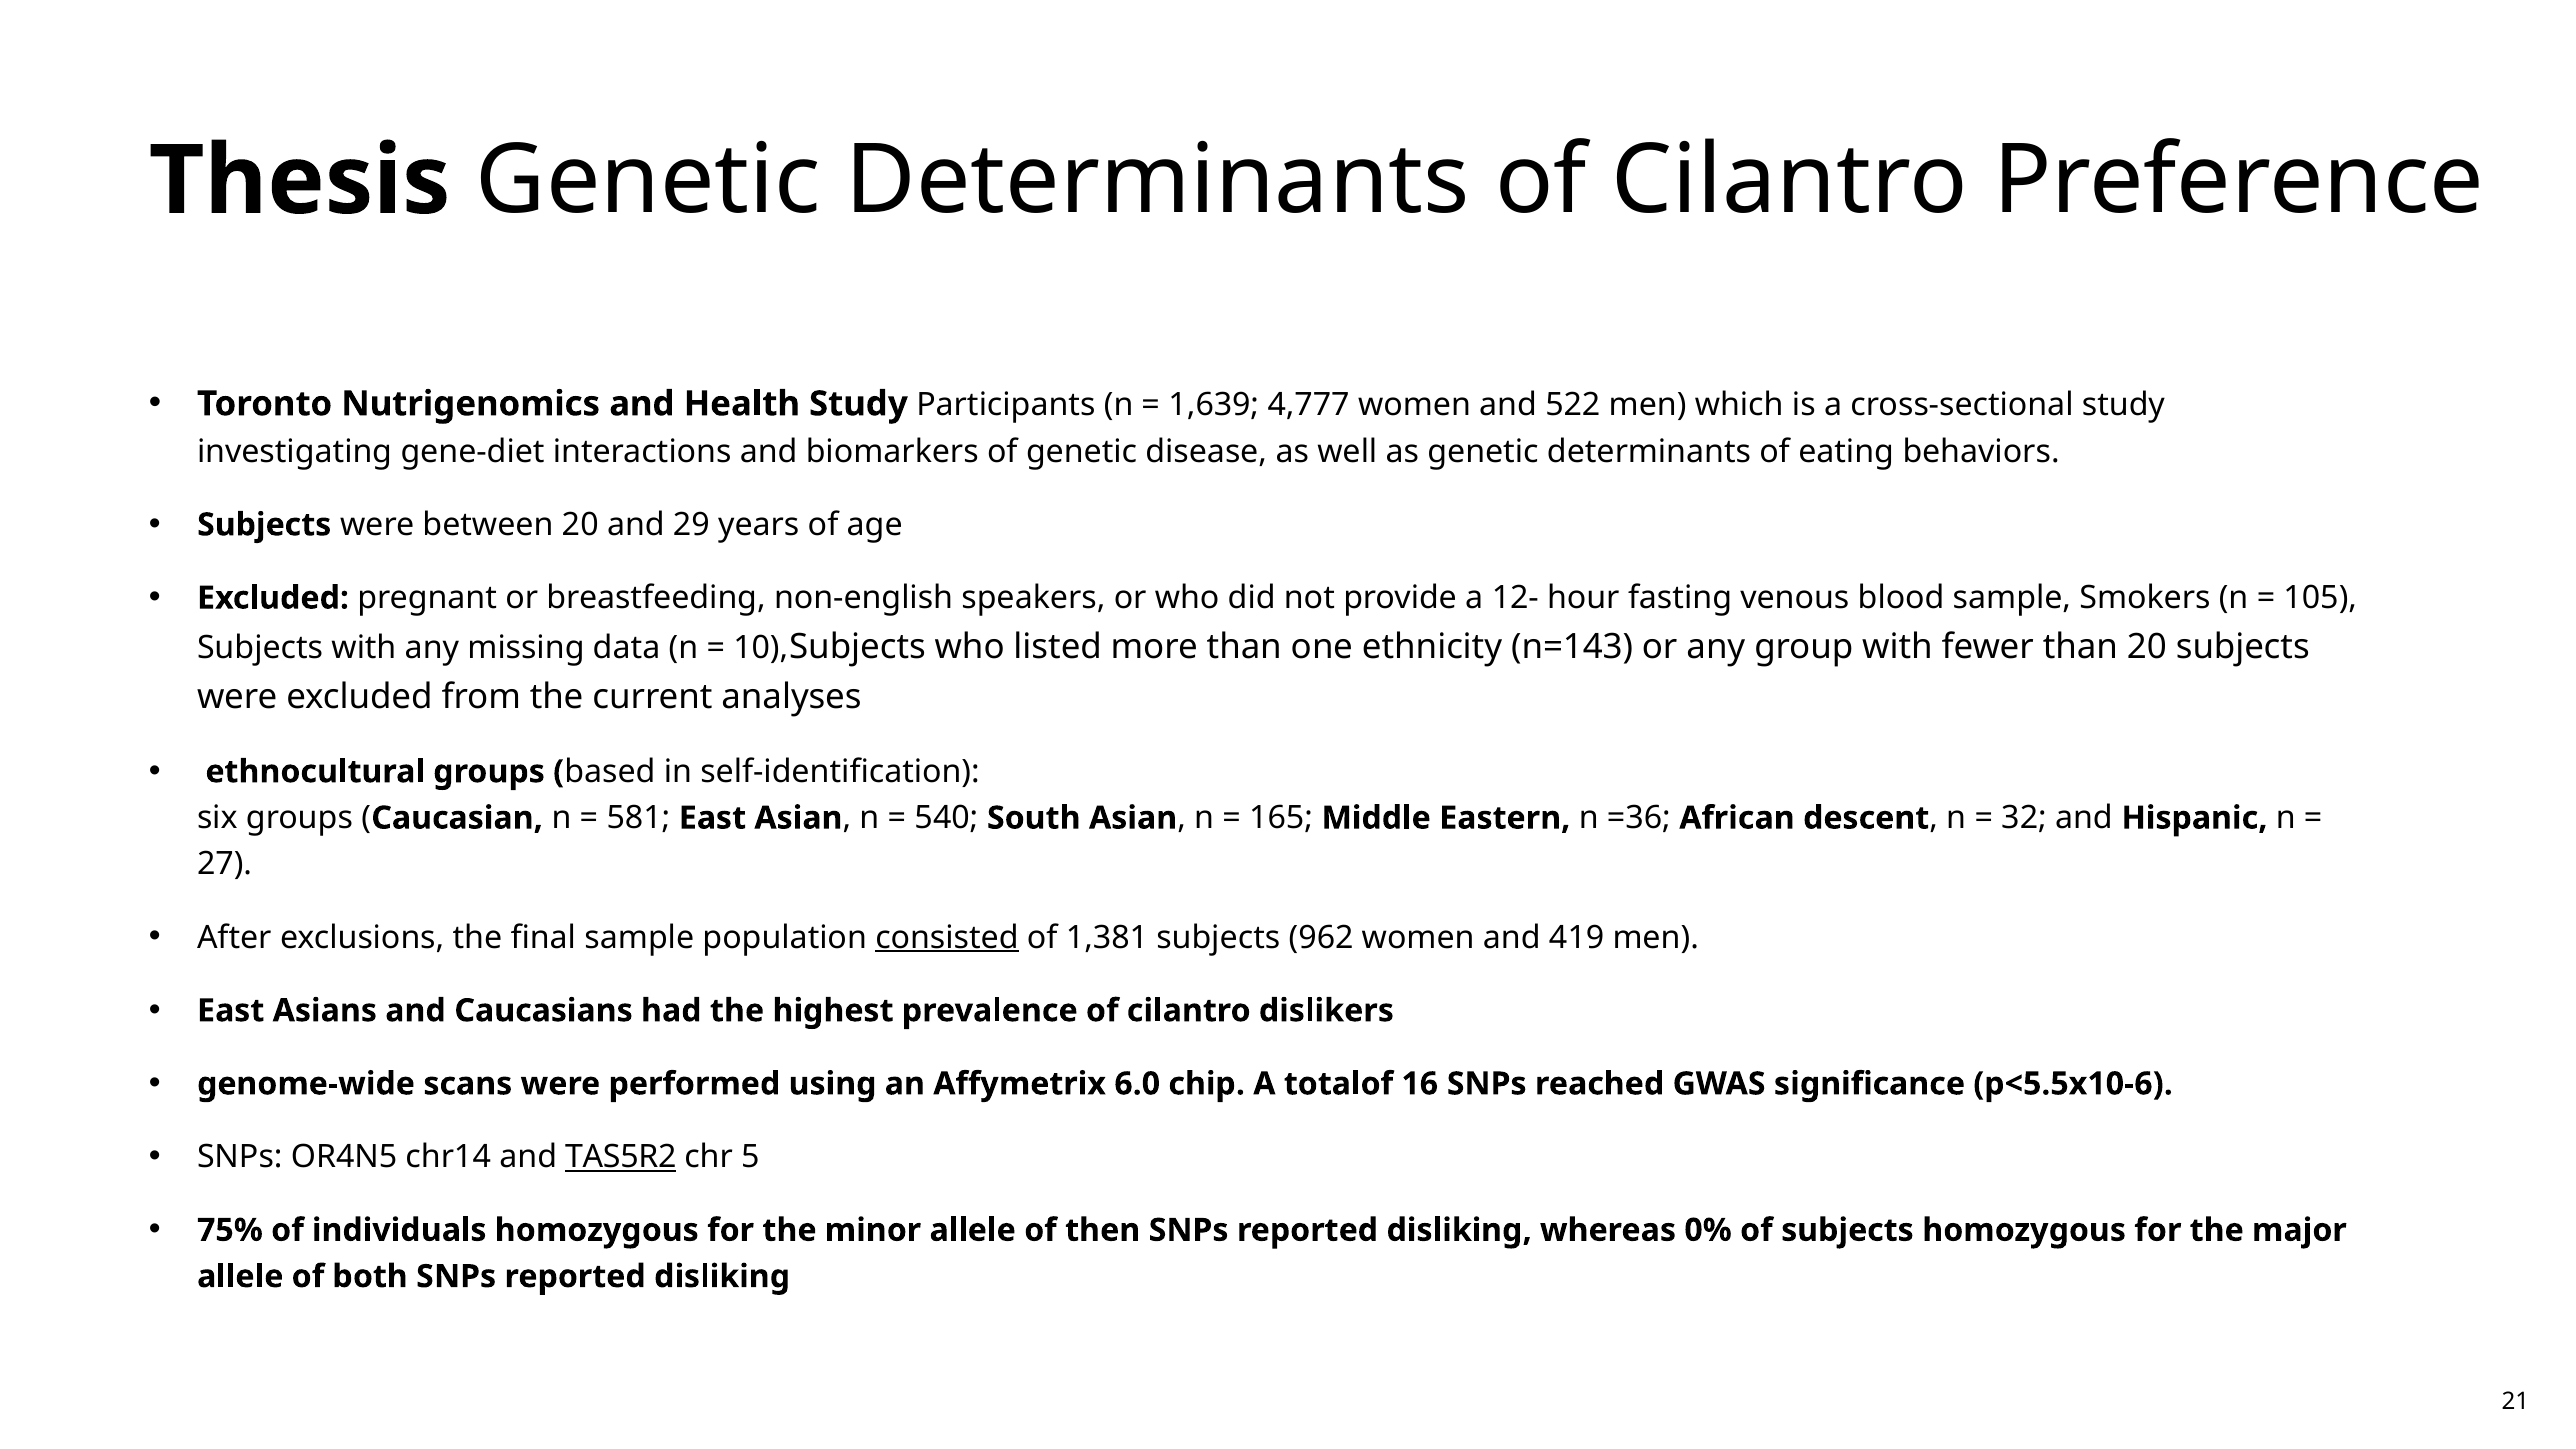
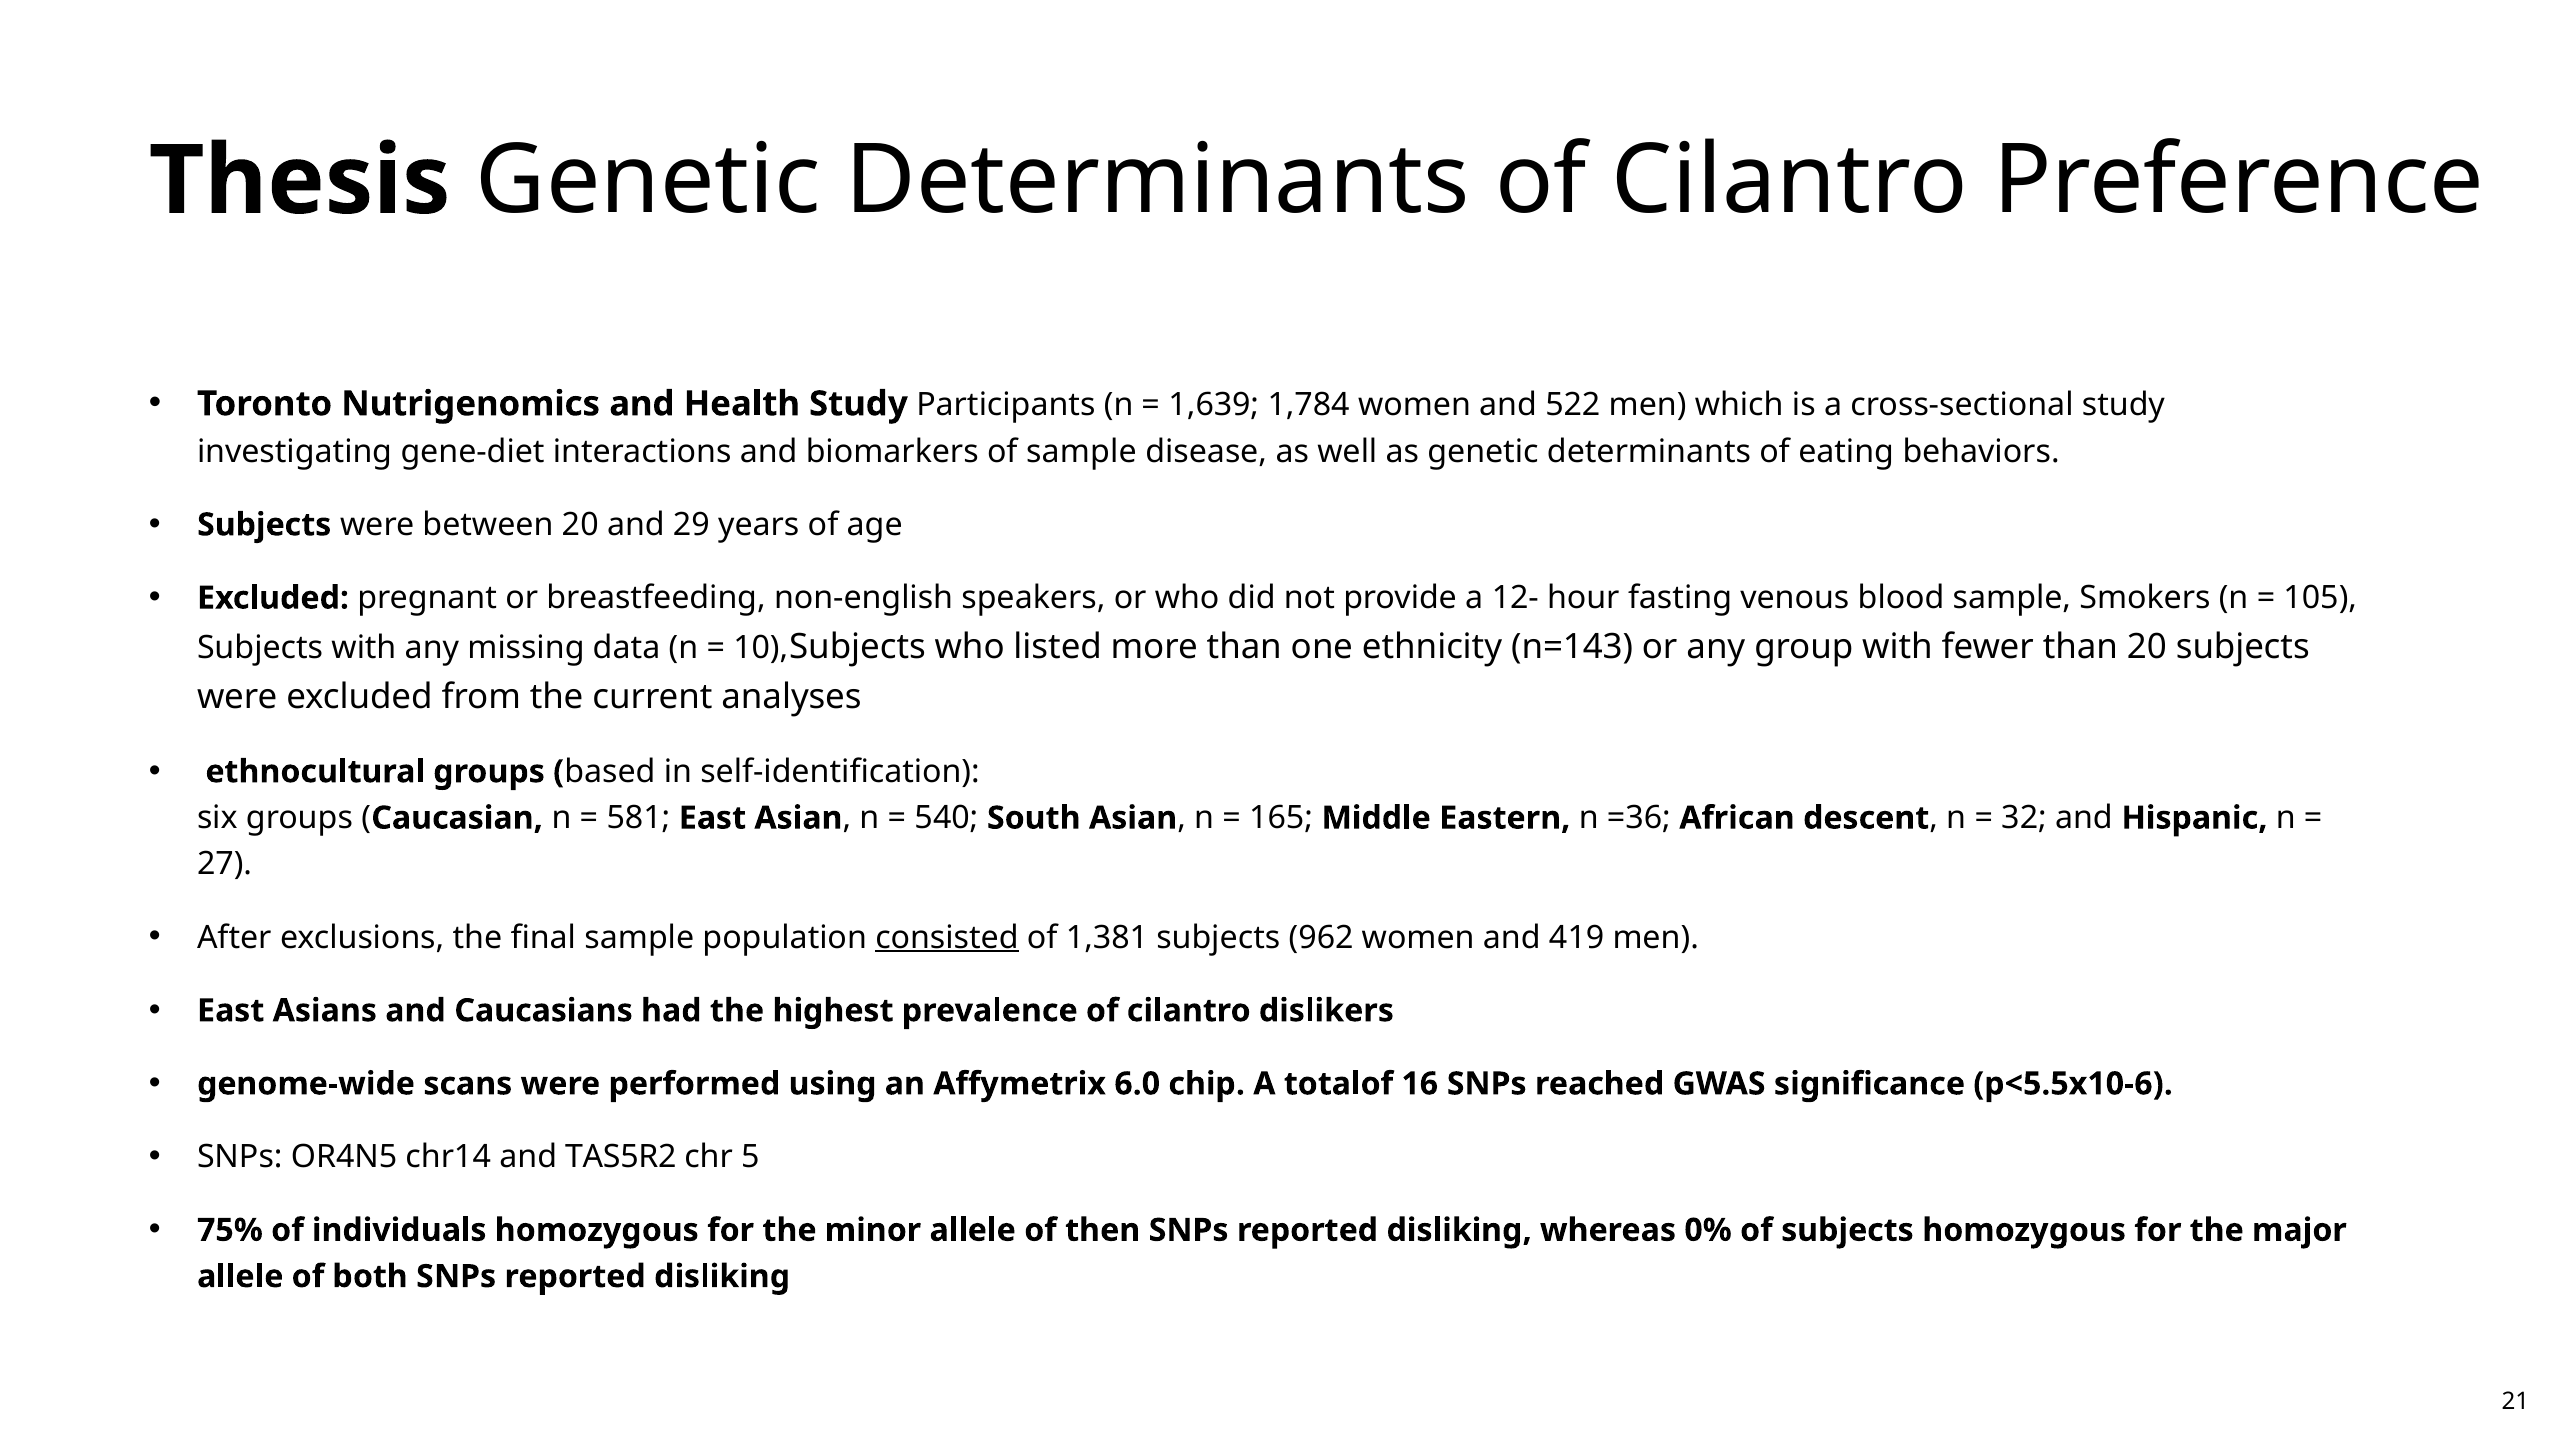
4,777: 4,777 -> 1,784 (1309, 405)
of genetic: genetic -> sample (1081, 452)
TAS5R2 underline: present -> none (621, 1157)
